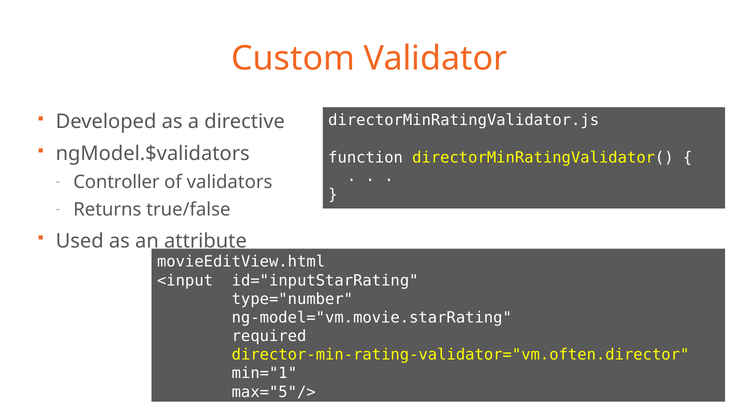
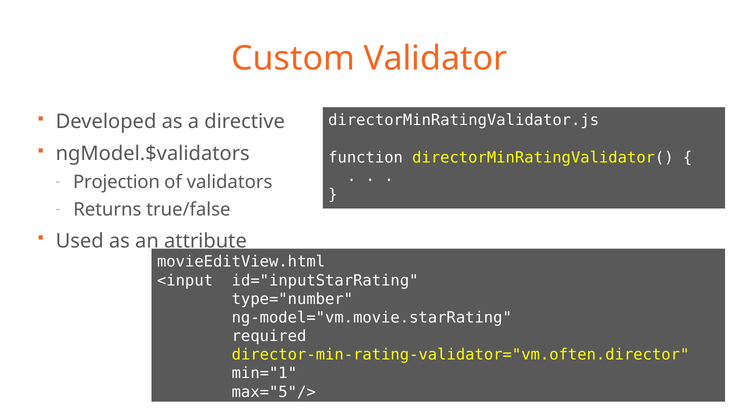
Controller: Controller -> Projection (116, 182)
